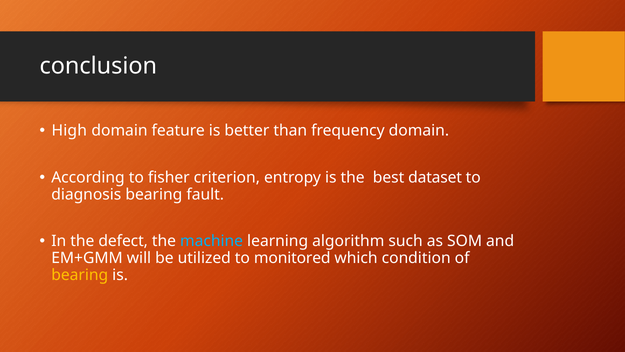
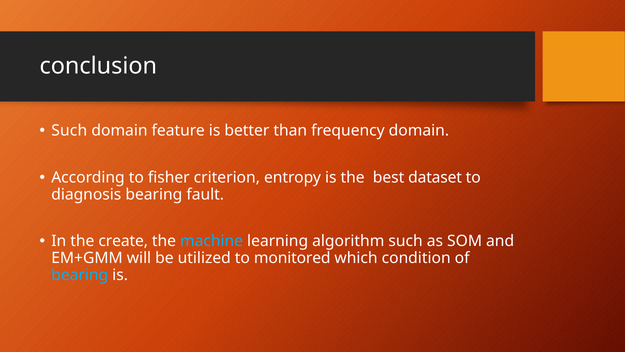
High: High -> Such (69, 130)
defect: defect -> create (123, 241)
bearing colour: yellow -> light blue (80, 275)
